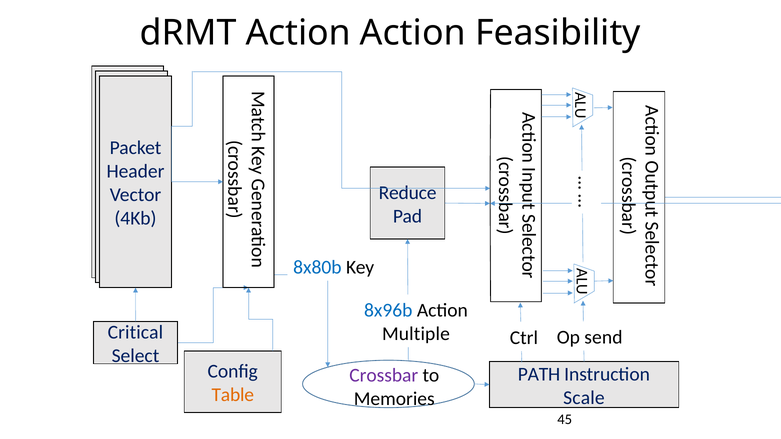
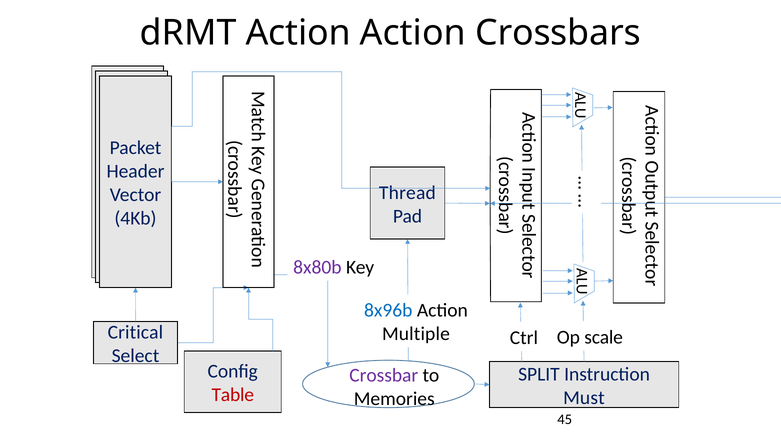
Feasibility: Feasibility -> Crossbars (558, 33)
Reduce: Reduce -> Thread (407, 193)
8x80b colour: blue -> purple (317, 268)
send: send -> scale (604, 338)
PATH: PATH -> SPLIT (539, 374)
Table colour: orange -> red (233, 395)
Scale: Scale -> Must (584, 398)
